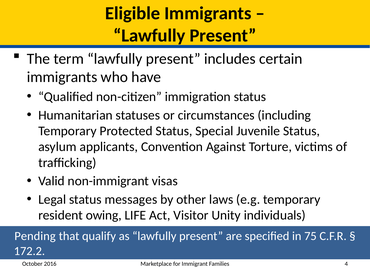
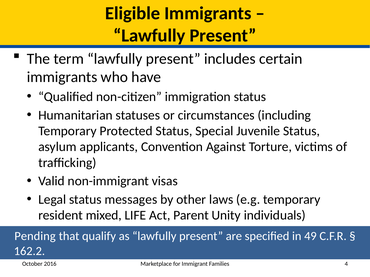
owing: owing -> mixed (104, 216)
Visitor: Visitor -> Parent (191, 216)
75: 75 -> 49 (310, 237)
172.2: 172.2 -> 162.2 (29, 251)
